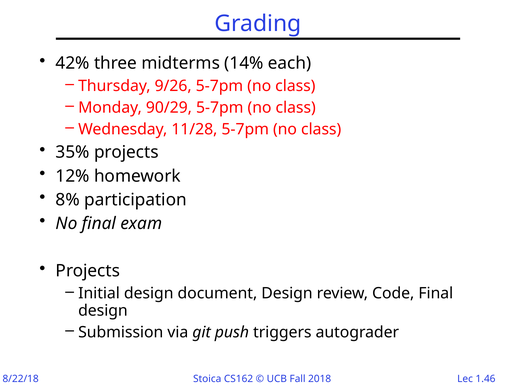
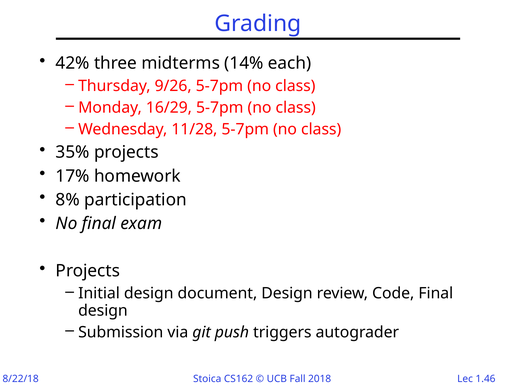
90/29: 90/29 -> 16/29 (169, 108)
12%: 12% -> 17% (73, 176)
